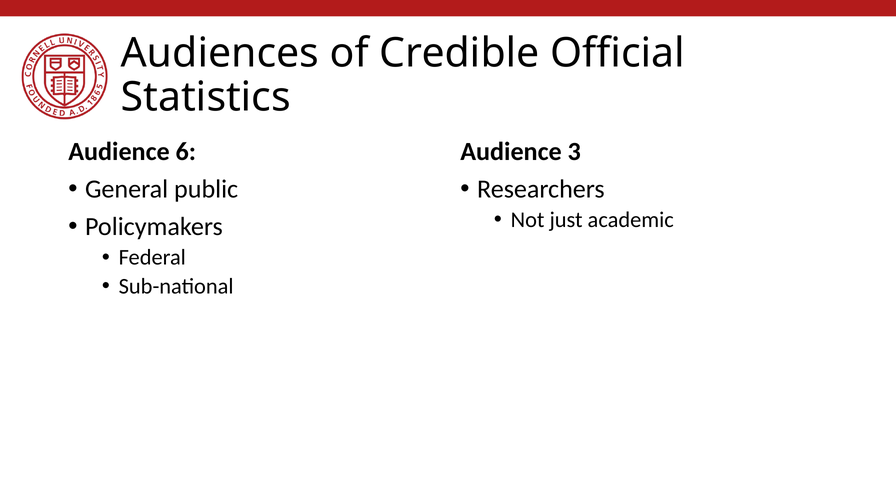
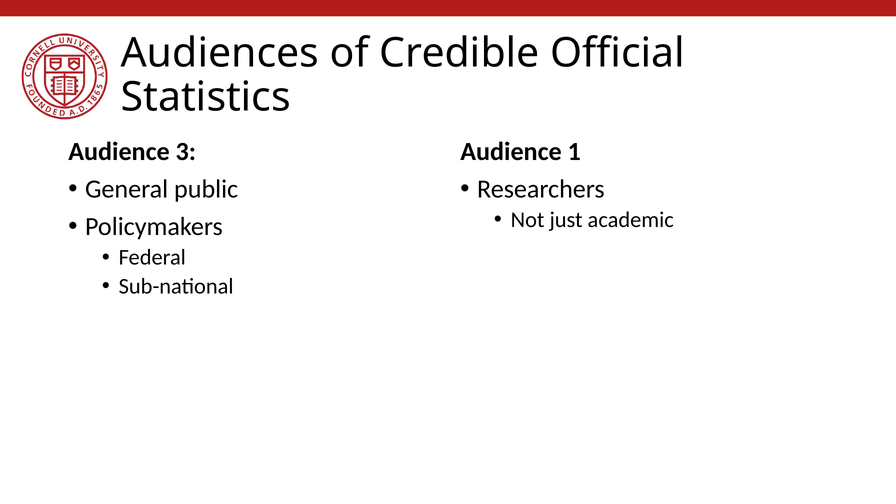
6: 6 -> 3 (186, 151)
3: 3 -> 1 (574, 151)
